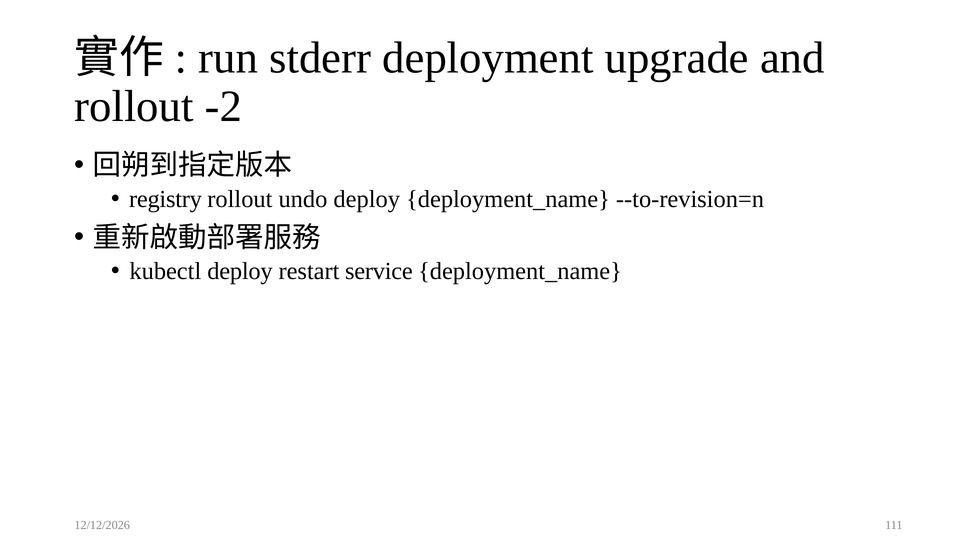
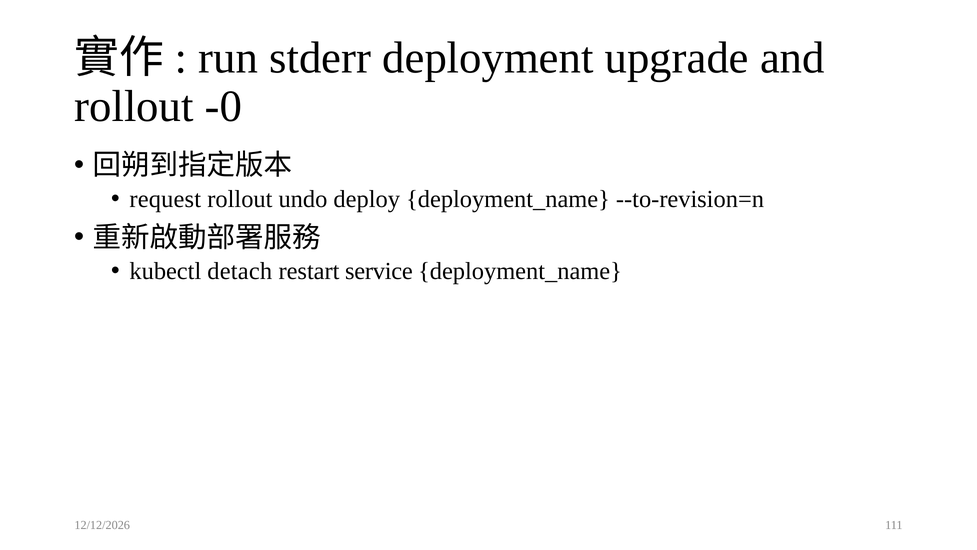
-2: -2 -> -0 (224, 106)
registry: registry -> request (165, 199)
kubectl deploy: deploy -> detach (240, 271)
